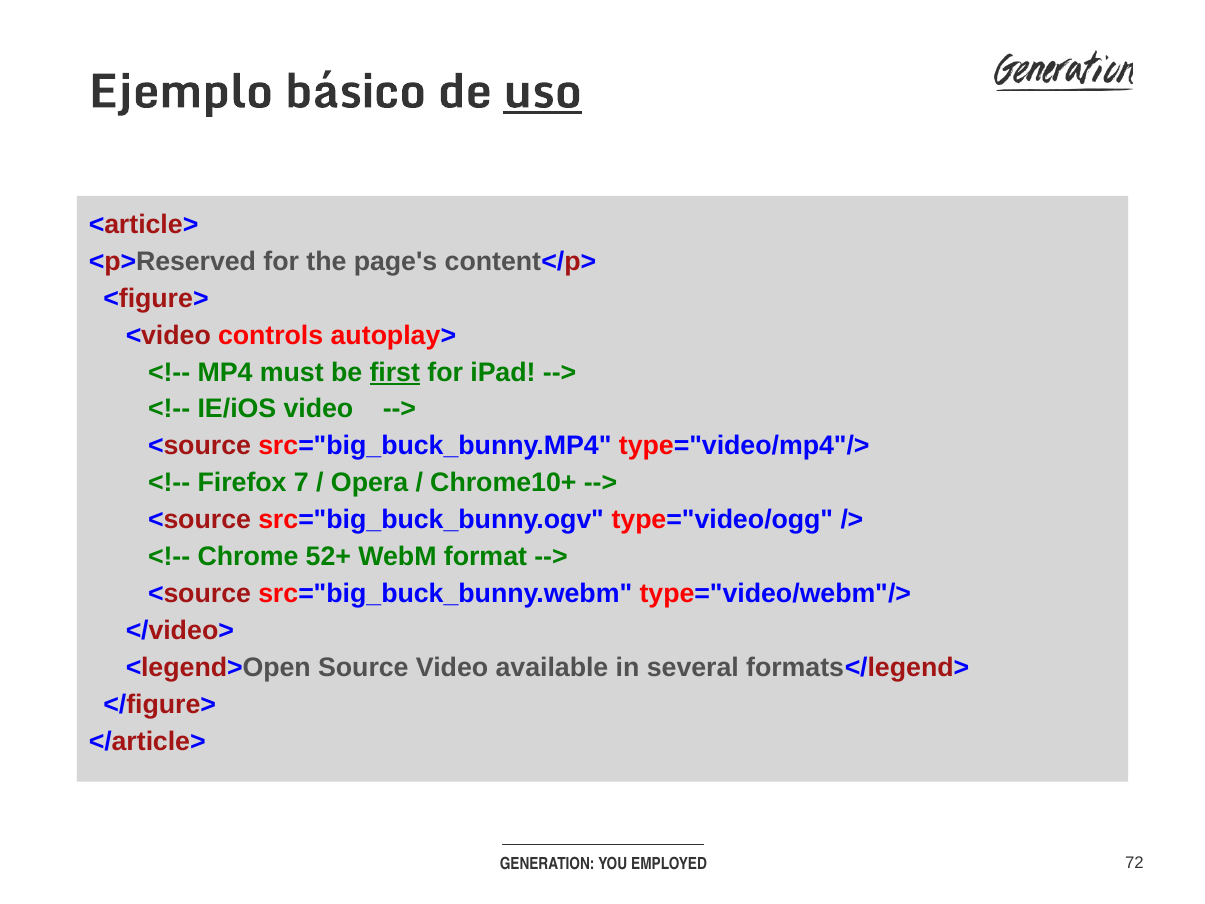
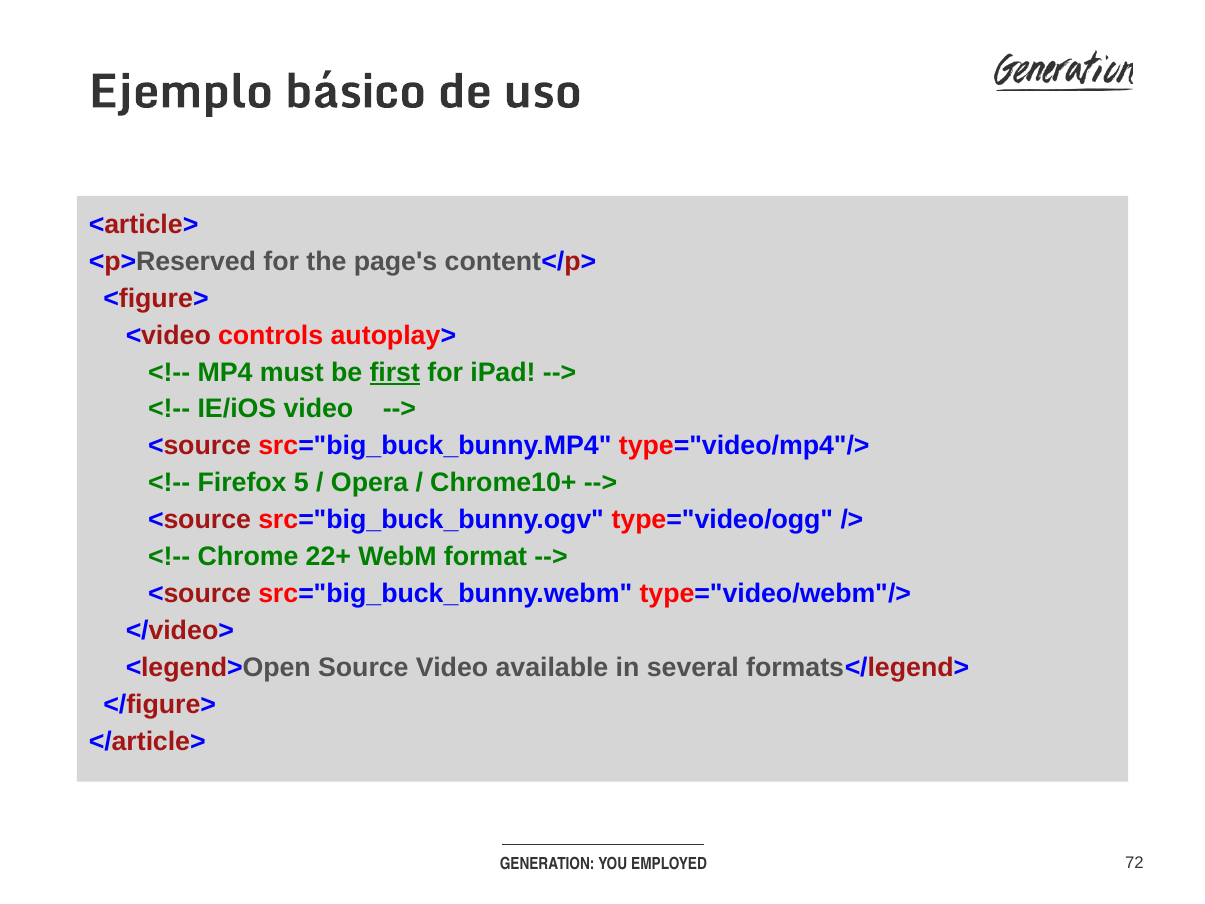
uso underline: present -> none (543, 92)
7: 7 -> 5 (301, 483)
52+: 52+ -> 22+ (328, 557)
